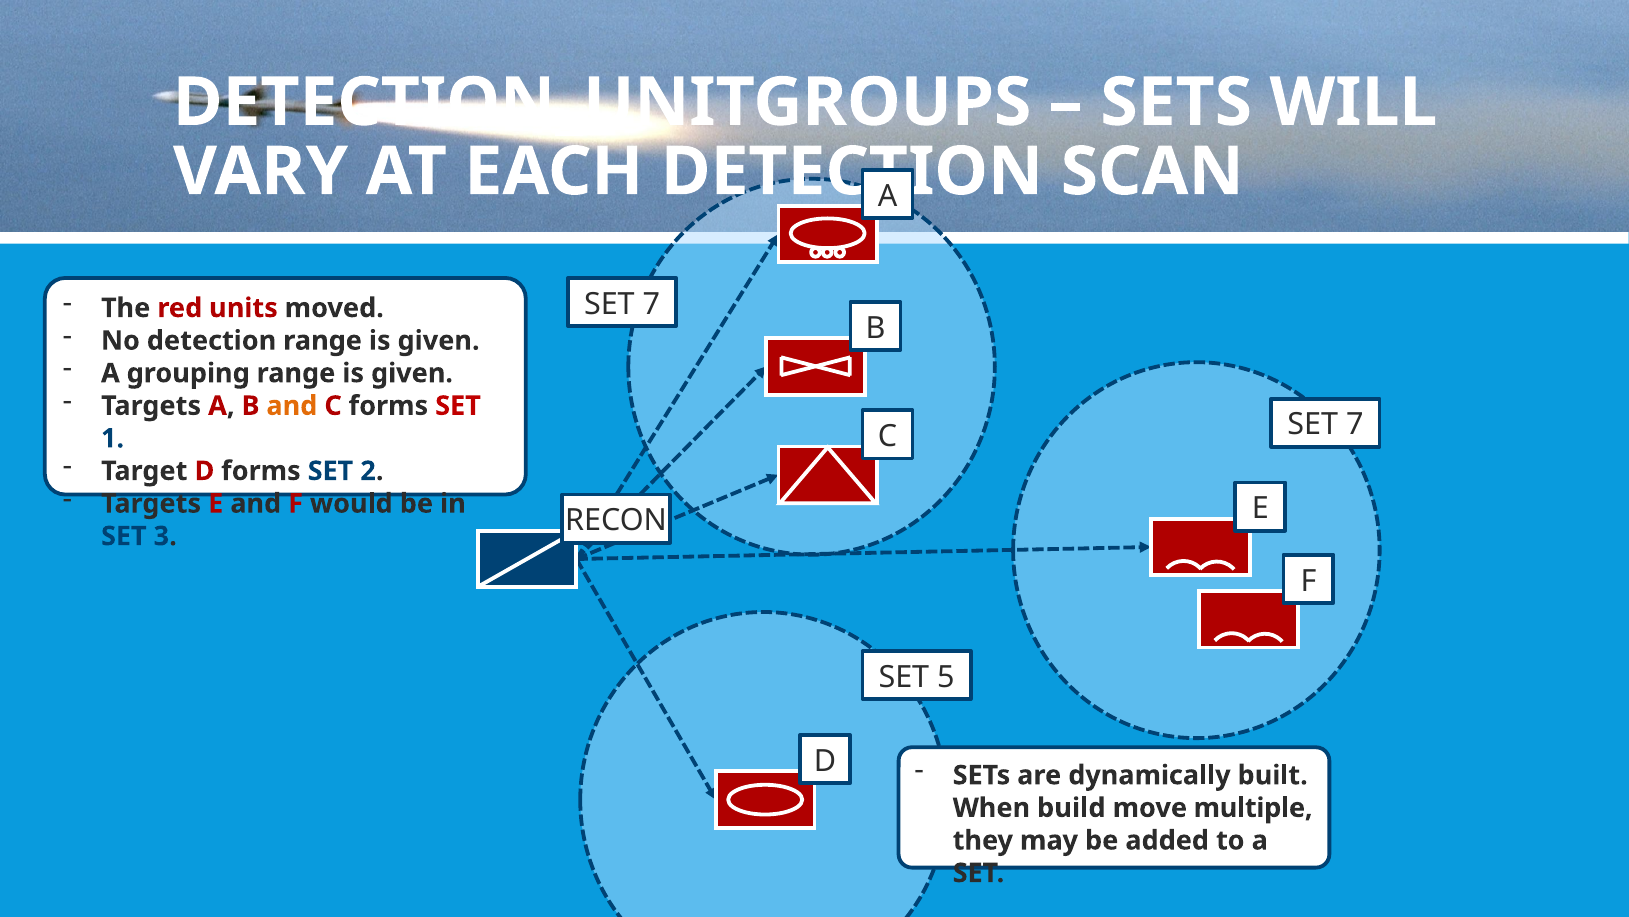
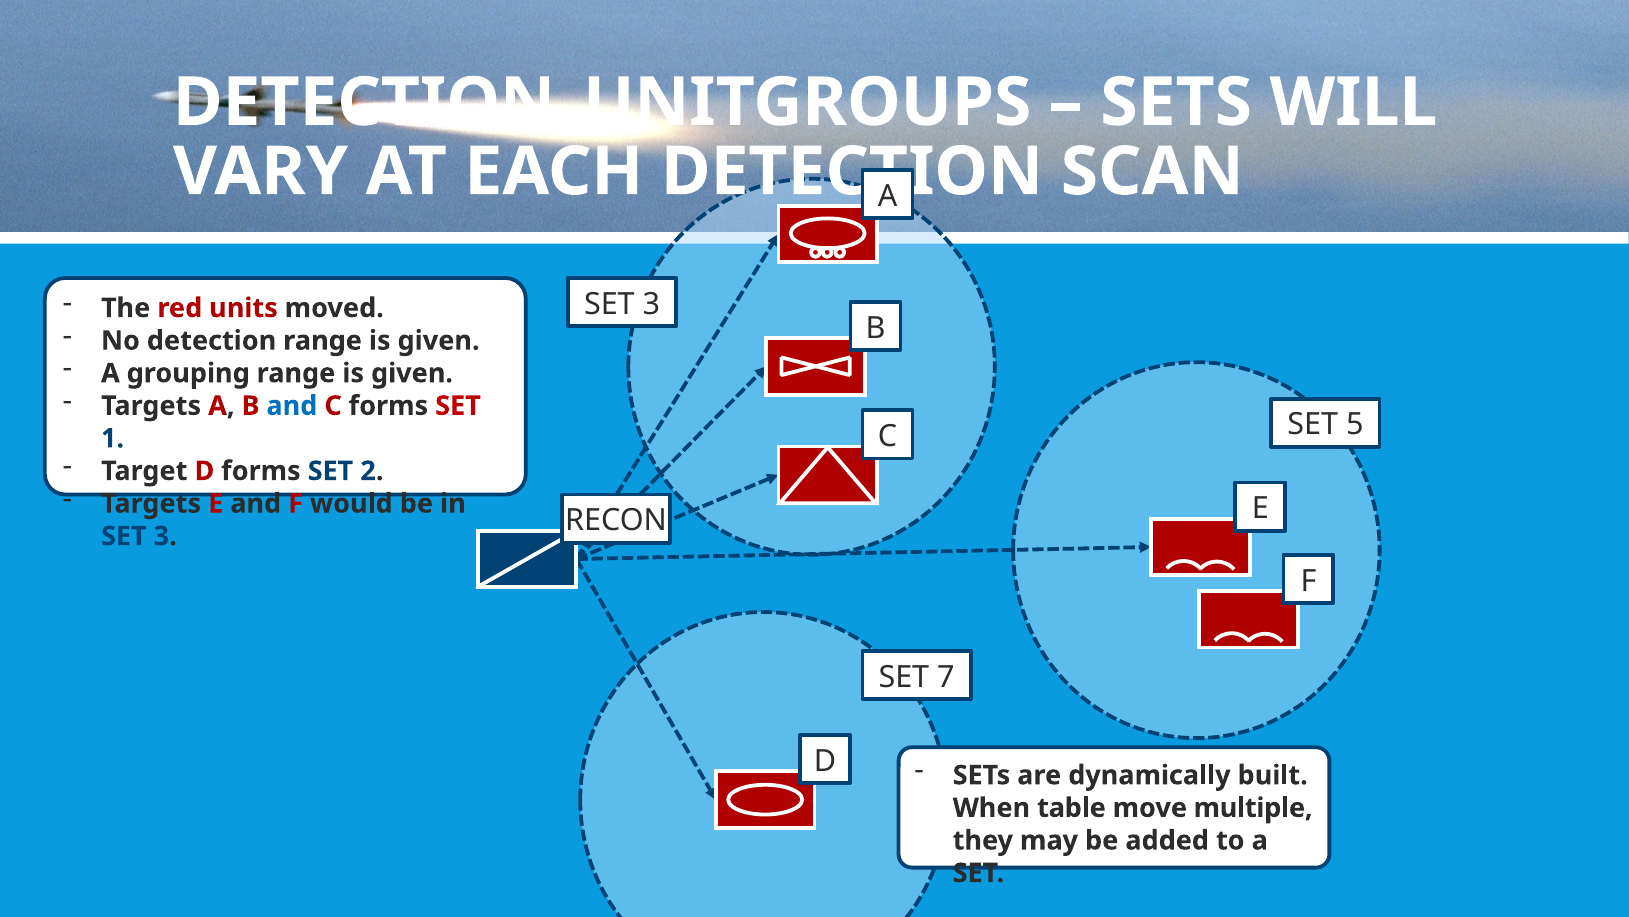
7: 7 -> 3 (651, 304)
and colour: orange -> blue (292, 406)
7: 7 -> 5 (1355, 425)
5: 5 -> 7 (946, 677)
build: build -> table (1071, 807)
